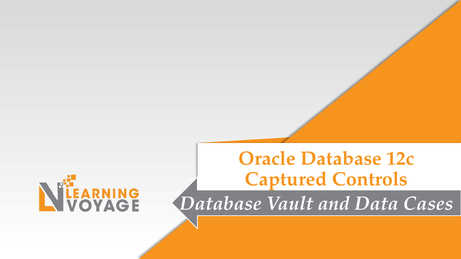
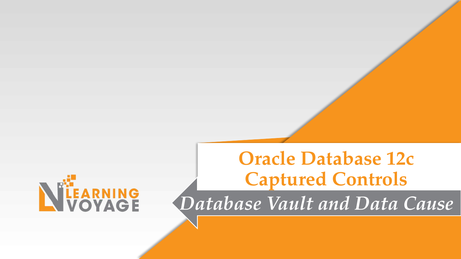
Cases: Cases -> Cause (428, 204)
